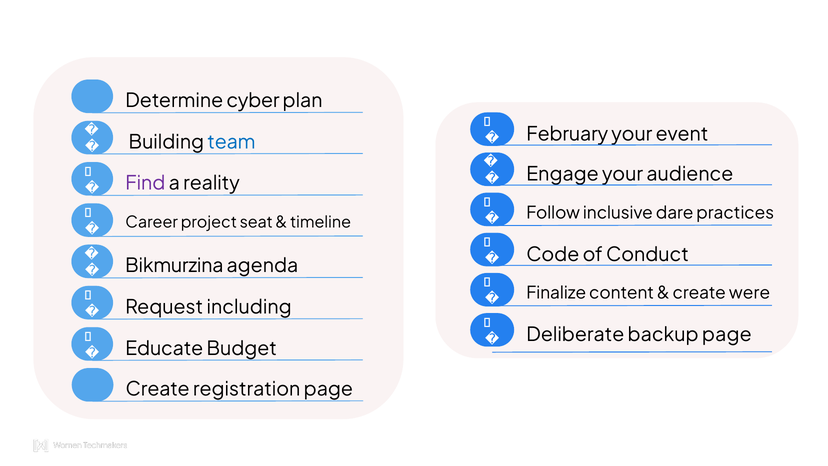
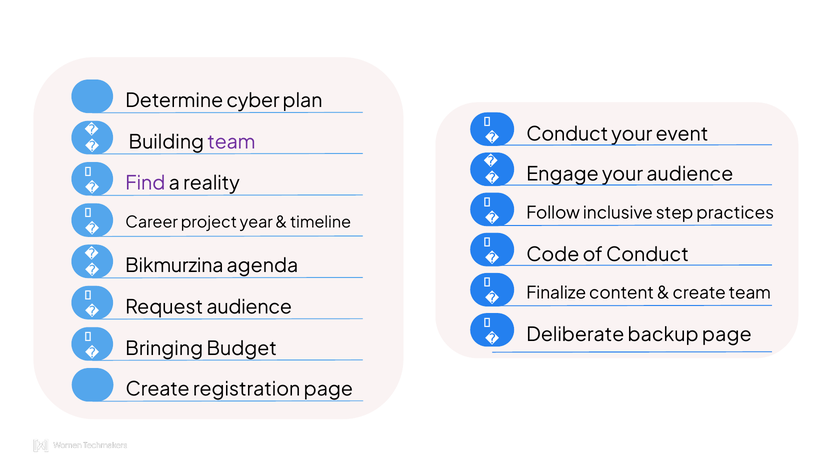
February: February -> Conduct (567, 134)
team colour: blue -> purple (231, 142)
dare: dare -> step (675, 213)
seat: seat -> year (256, 222)
create were: were -> team (750, 293)
Request including: including -> audience (249, 307)
Educate: Educate -> Bringing (164, 348)
